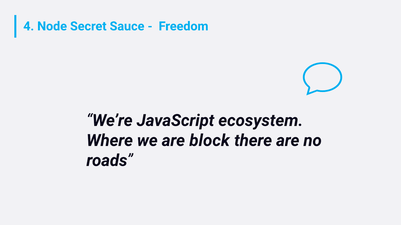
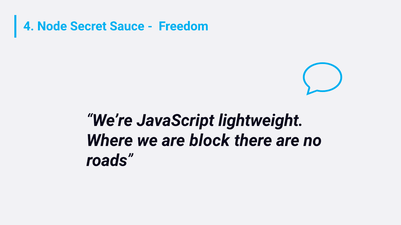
ecosystem: ecosystem -> lightweight (261, 121)
